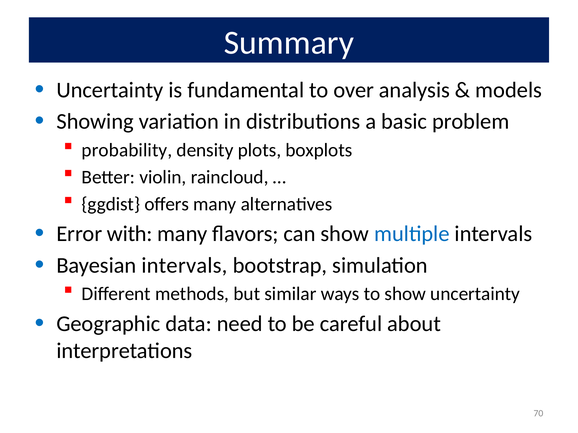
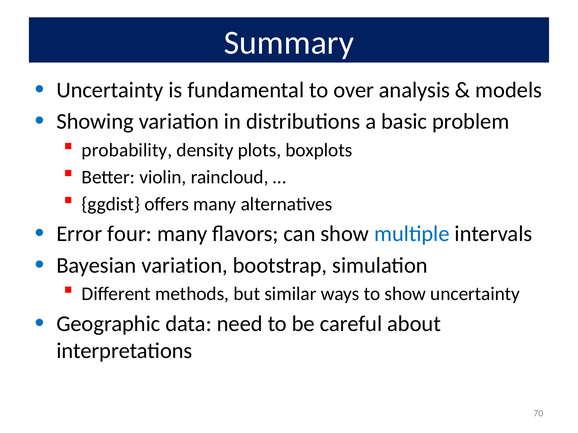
with: with -> four (130, 234)
Bayesian intervals: intervals -> variation (185, 266)
